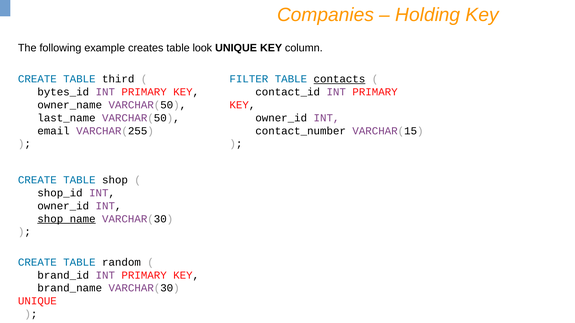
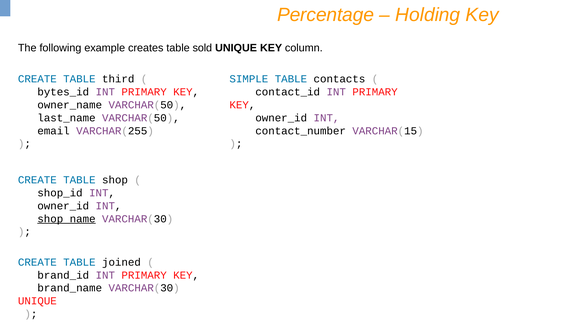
Companies: Companies -> Percentage (326, 15)
look: look -> sold (202, 48)
FILTER: FILTER -> SIMPLE (249, 79)
contacts underline: present -> none (339, 79)
random: random -> joined (121, 263)
